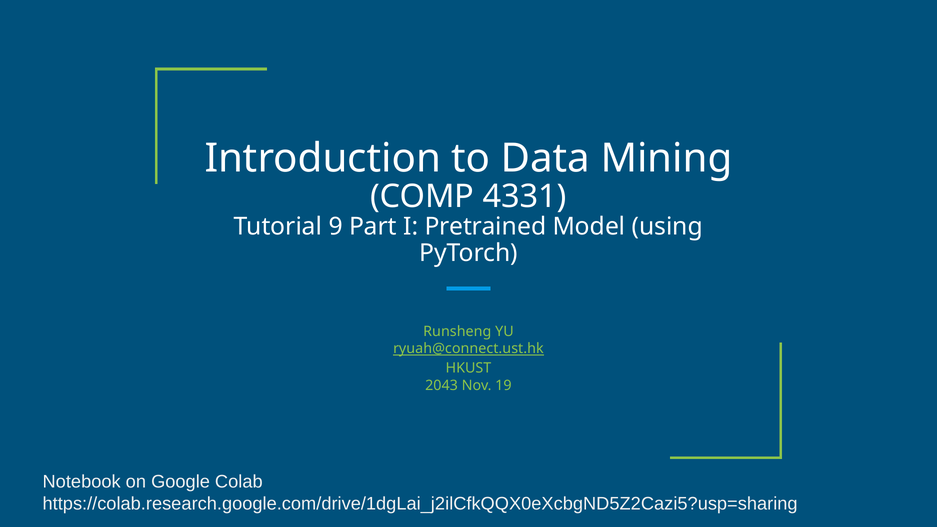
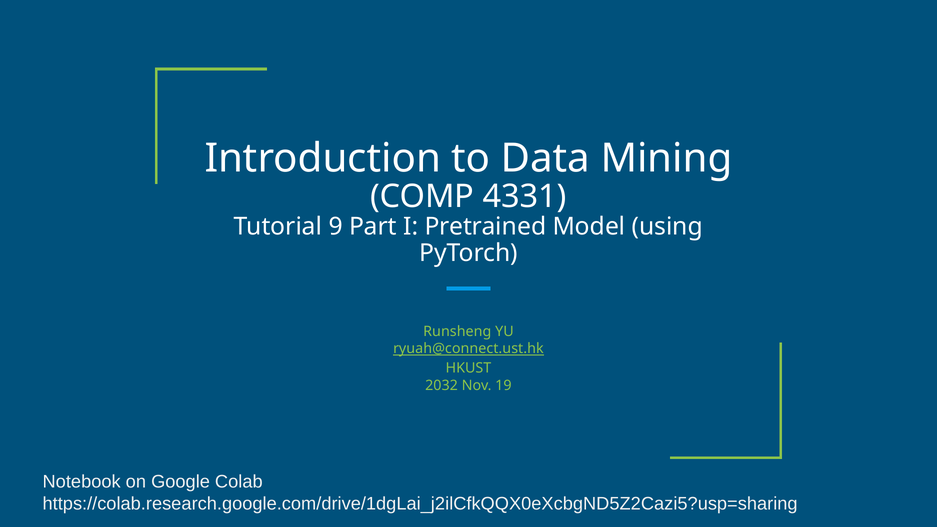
2043: 2043 -> 2032 (442, 385)
